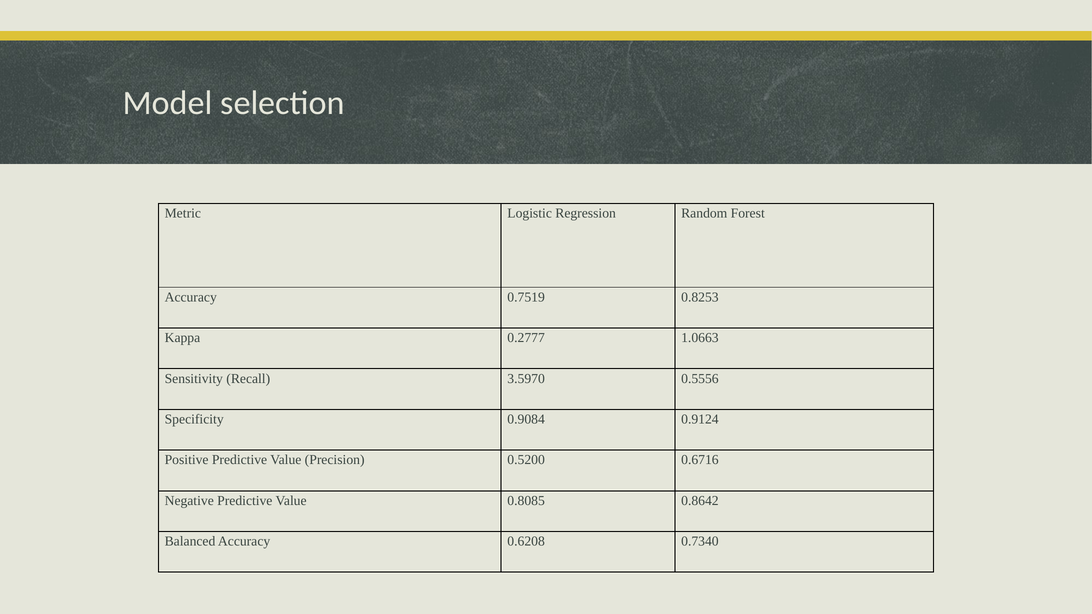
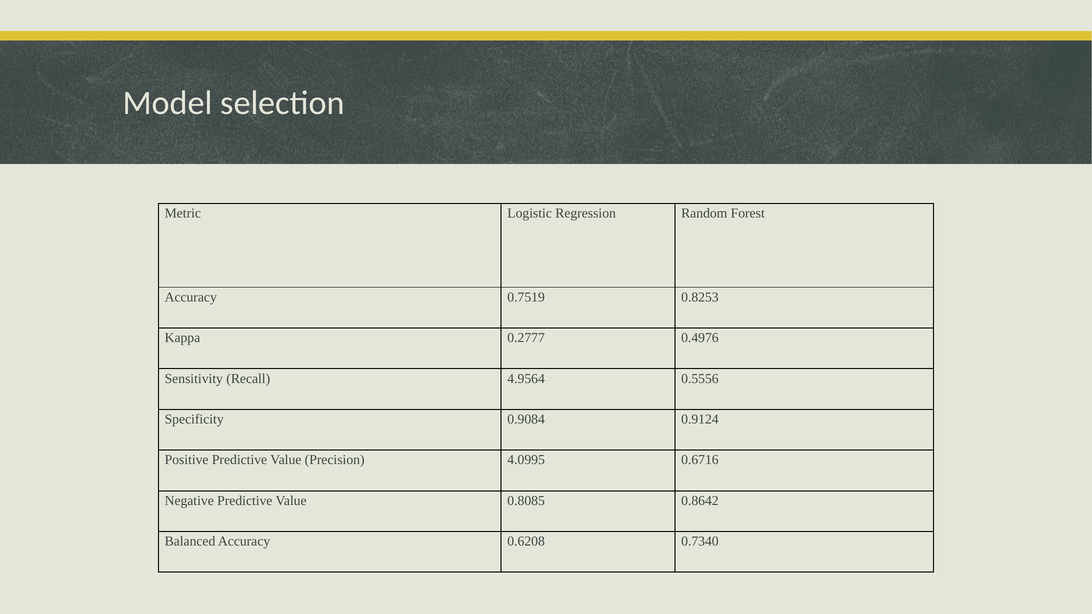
1.0663: 1.0663 -> 0.4976 (700, 338)
3.5970: 3.5970 -> 4.9564 (526, 379)
0.5200: 0.5200 -> 4.0995 (526, 460)
